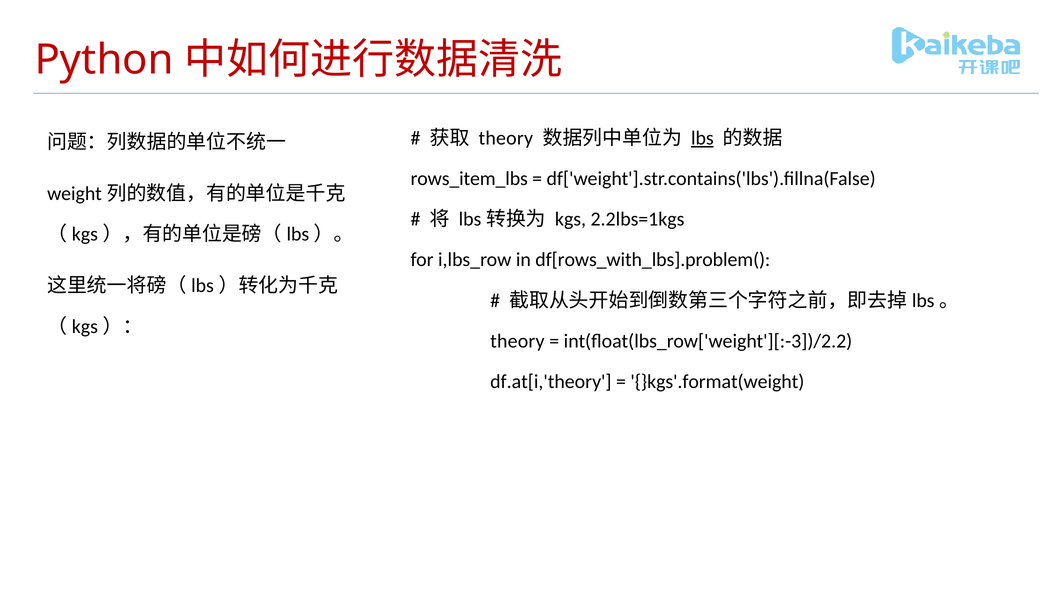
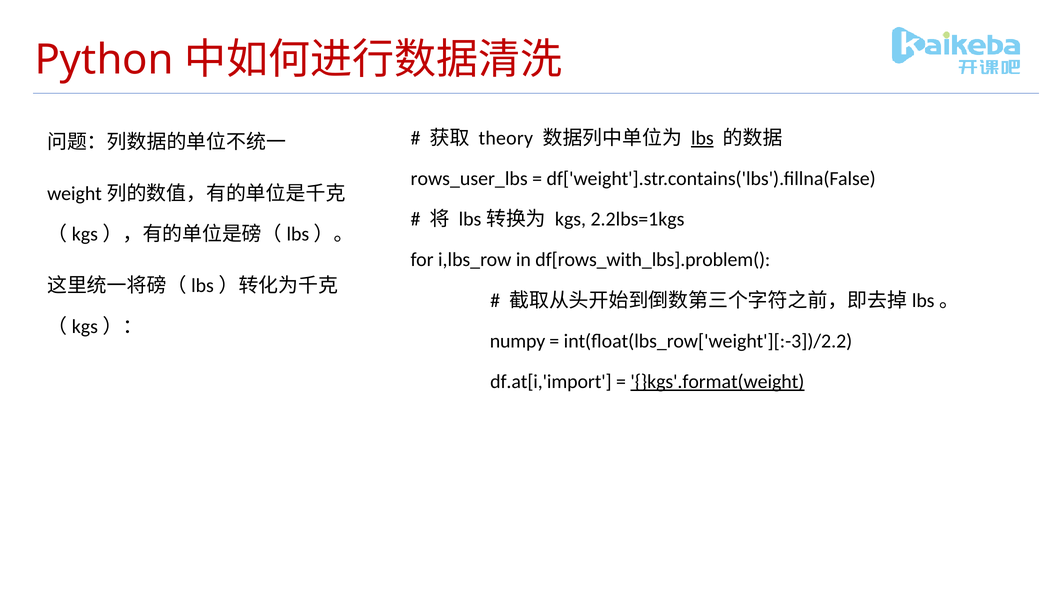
rows_item_lbs: rows_item_lbs -> rows_user_lbs (469, 179)
theory: theory -> numpy (518, 341)
df.at[i,'theory: df.at[i,'theory -> df.at[i,'import (551, 382)
}kgs'.format(weight underline: none -> present (717, 382)
